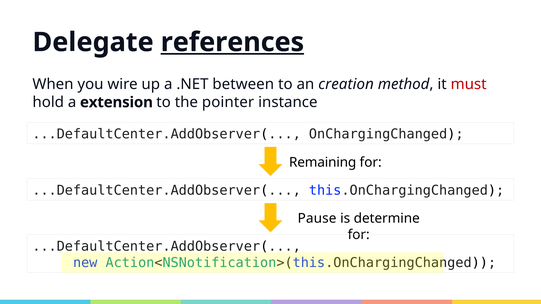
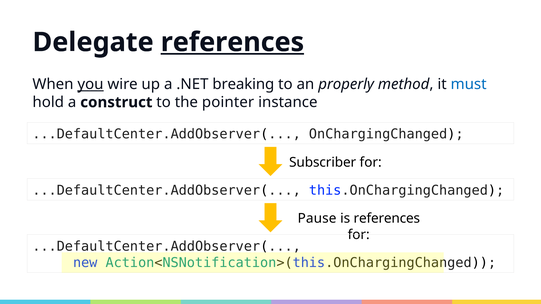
you underline: none -> present (91, 84)
between: between -> breaking (243, 84)
creation: creation -> properly (346, 84)
must colour: red -> blue (469, 84)
extension: extension -> construct (116, 102)
Remaining: Remaining -> Subscriber (323, 162)
is determine: determine -> references (387, 219)
